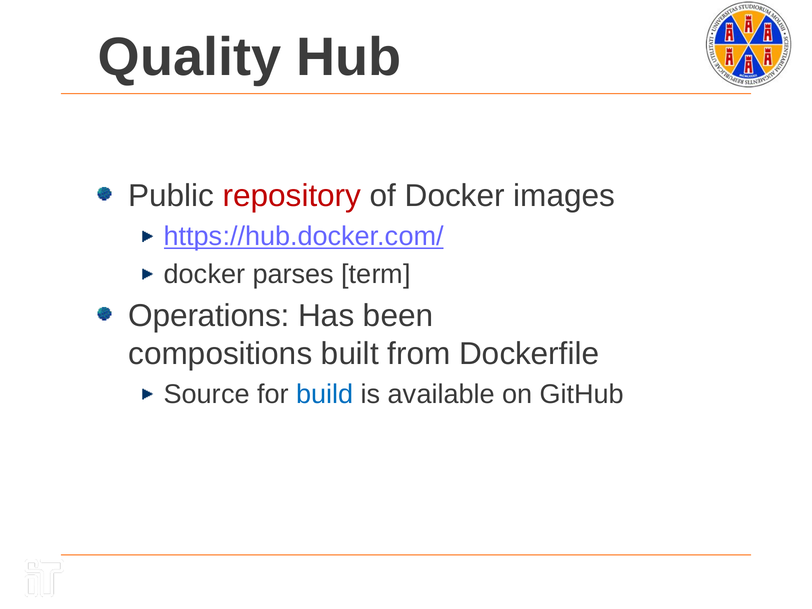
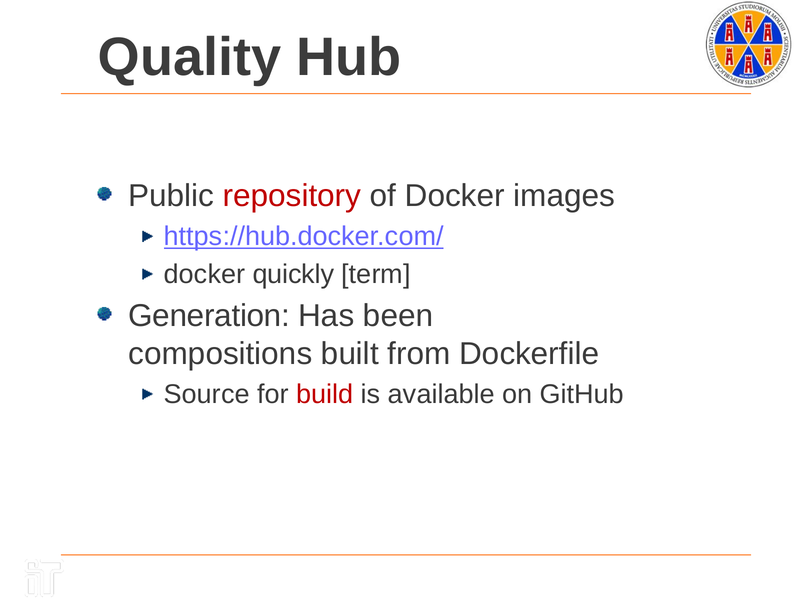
parses: parses -> quickly (293, 274)
Operations: Operations -> Generation (209, 316)
build colour: blue -> red (325, 394)
